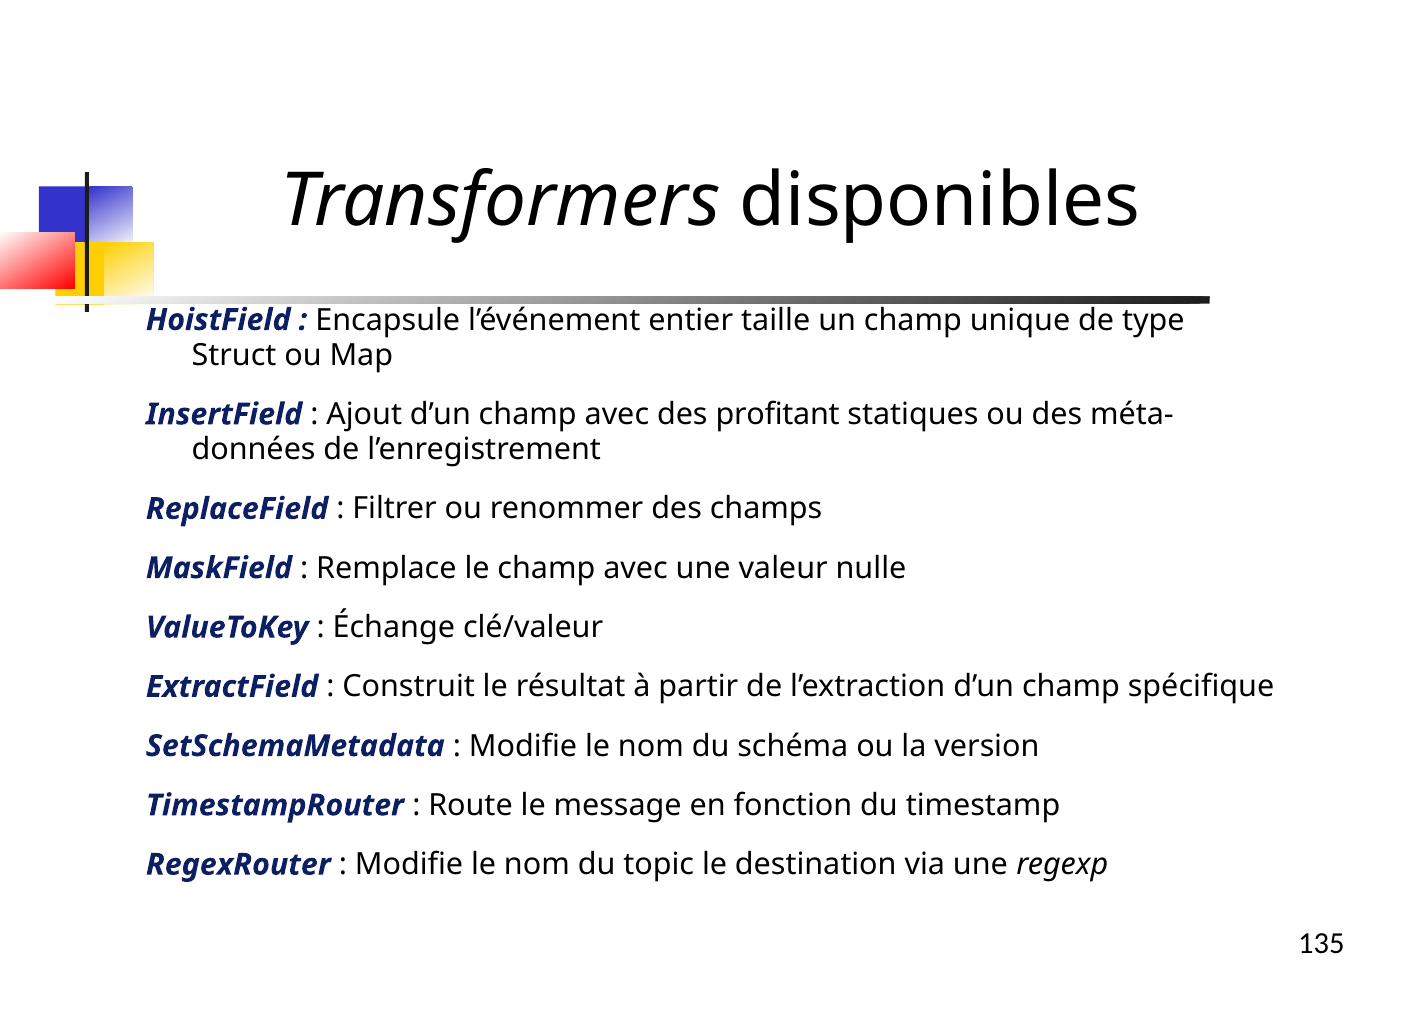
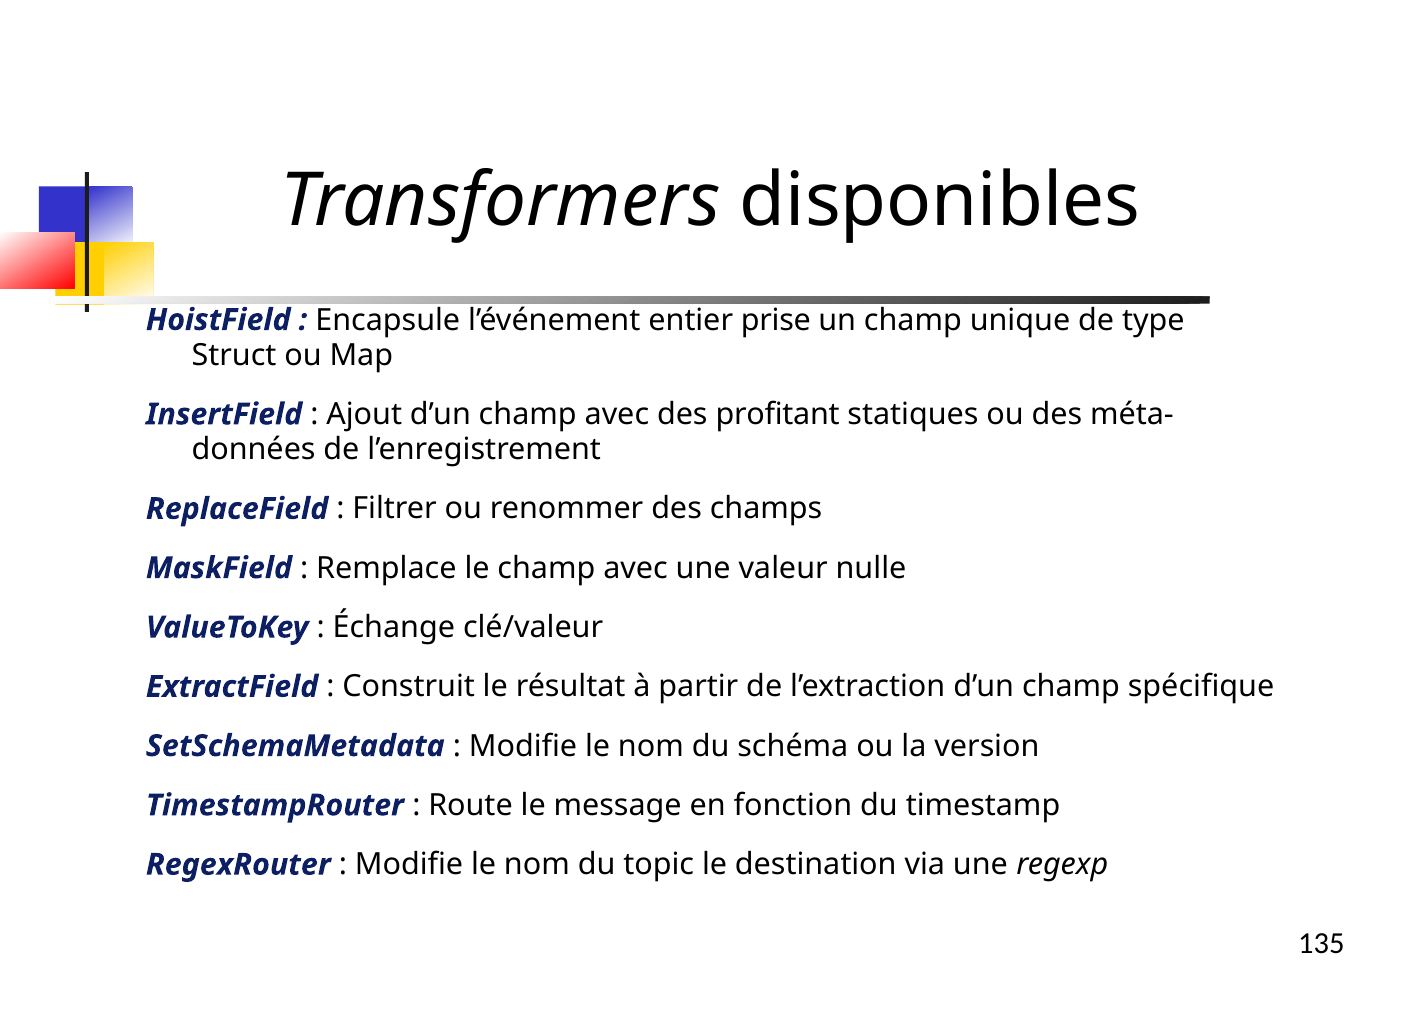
taille: taille -> prise (776, 320)
